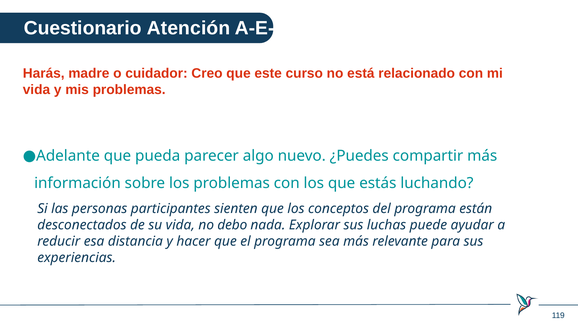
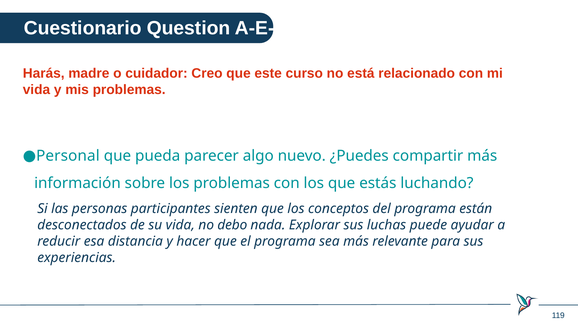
Atención: Atención -> Question (189, 28)
Adelante: Adelante -> Personal (68, 156)
